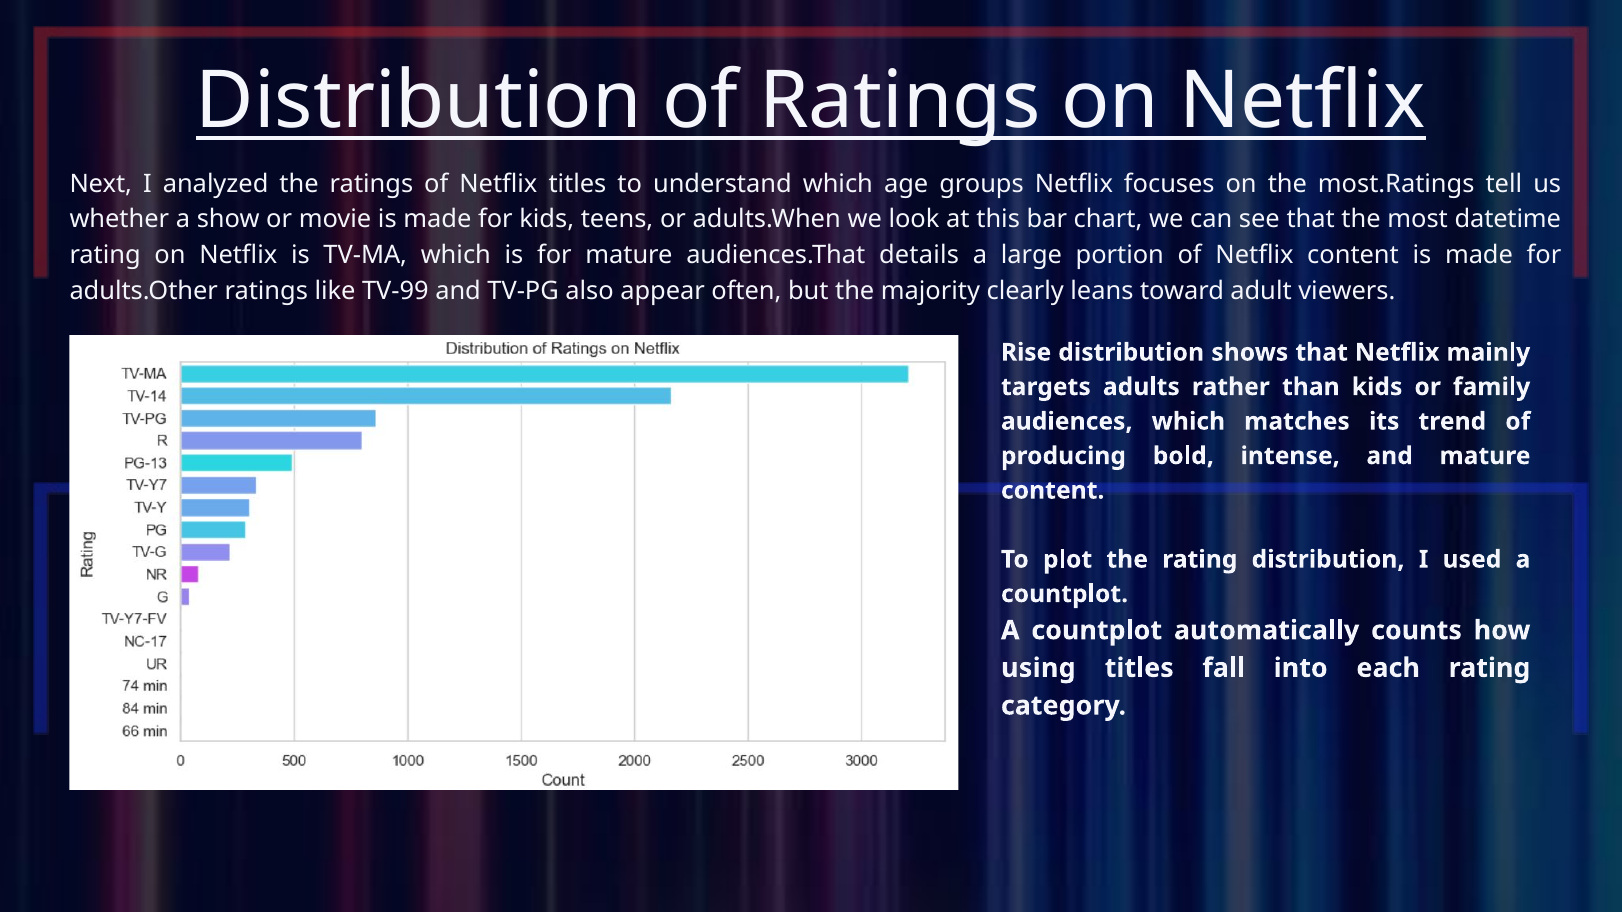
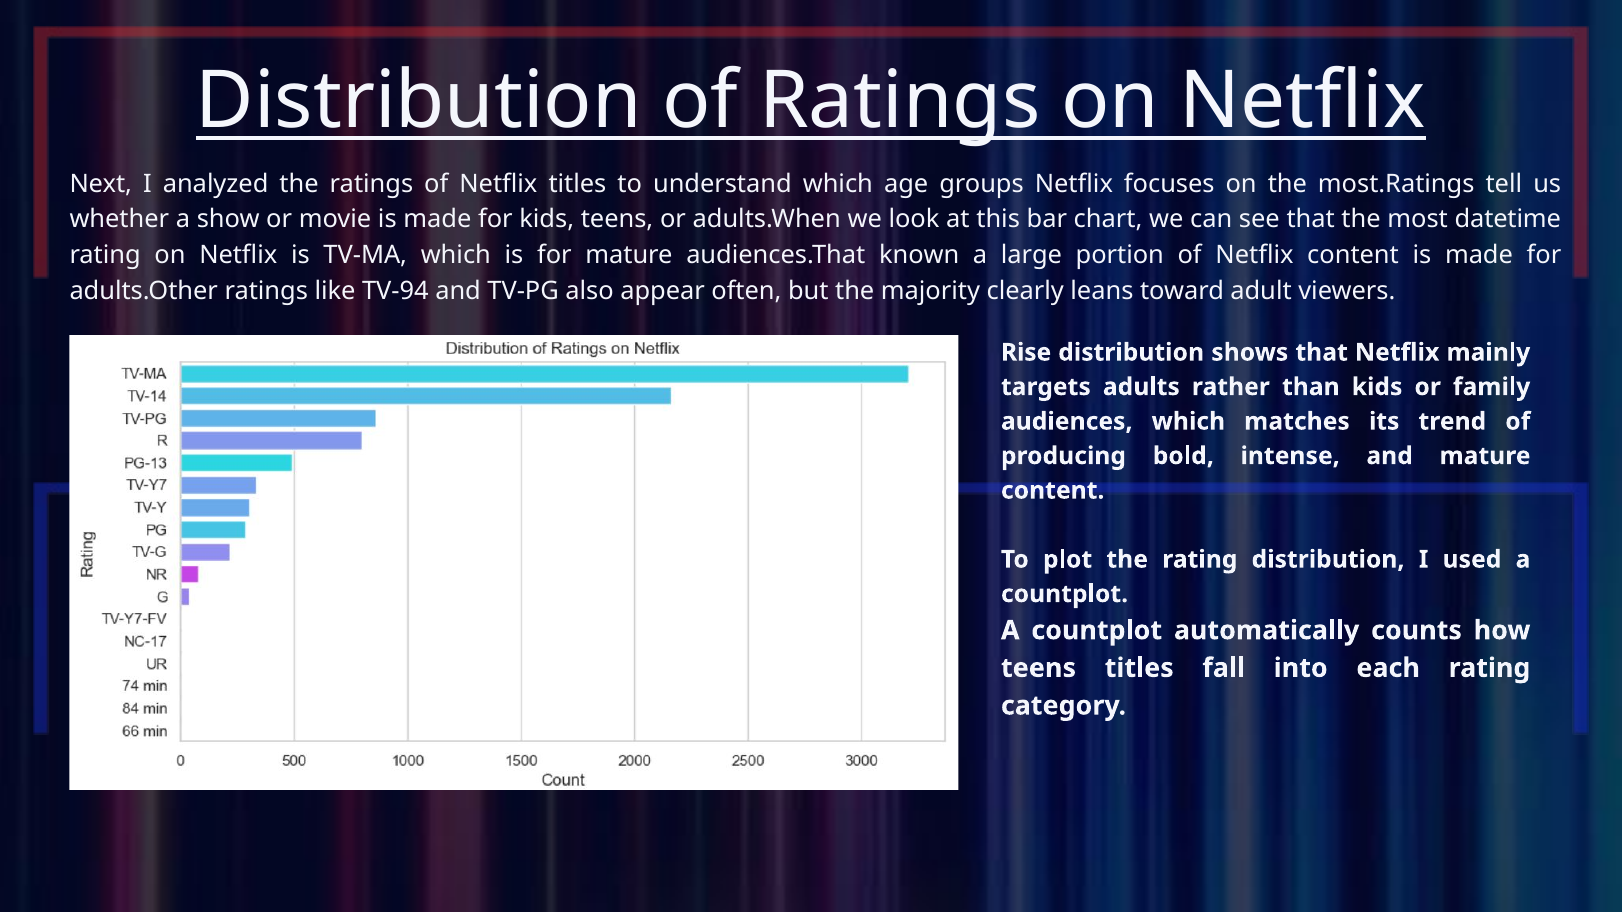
details: details -> known (919, 255)
TV-99: TV-99 -> TV-94 (395, 291)
using: using -> teens (1038, 668)
